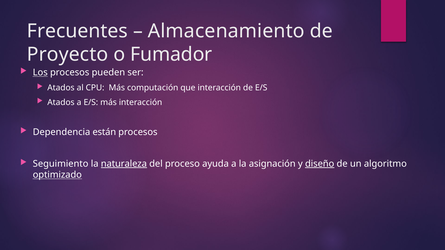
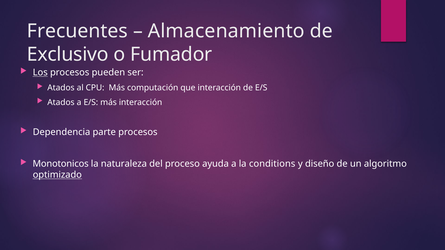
Proyecto: Proyecto -> Exclusivo (68, 55)
están: están -> parte (104, 132)
Seguimiento: Seguimiento -> Monotonicos (61, 164)
naturaleza underline: present -> none (124, 164)
asignación: asignación -> conditions (272, 164)
diseño underline: present -> none (320, 164)
